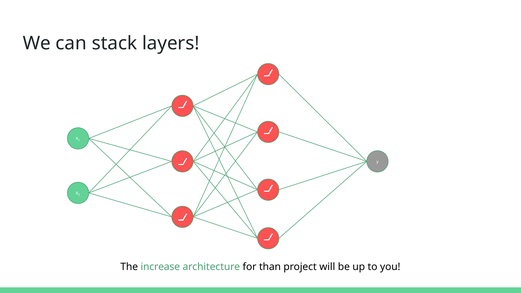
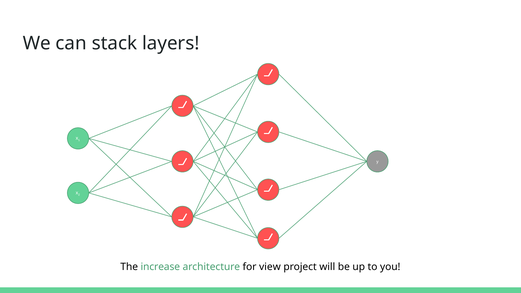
than: than -> view (270, 267)
